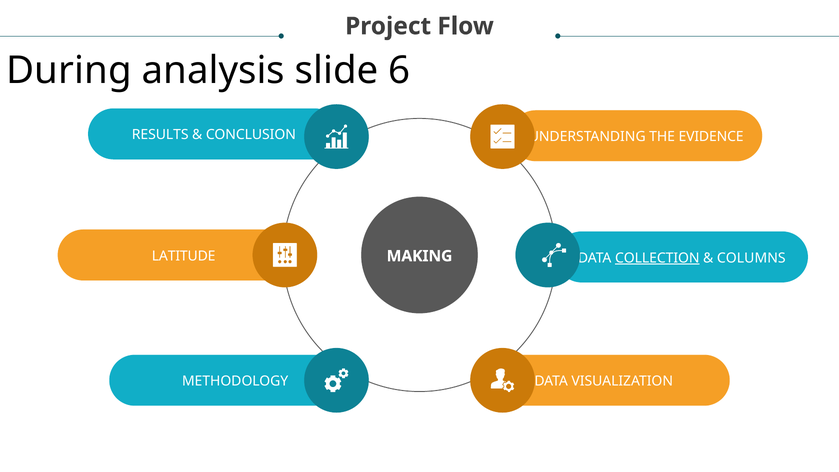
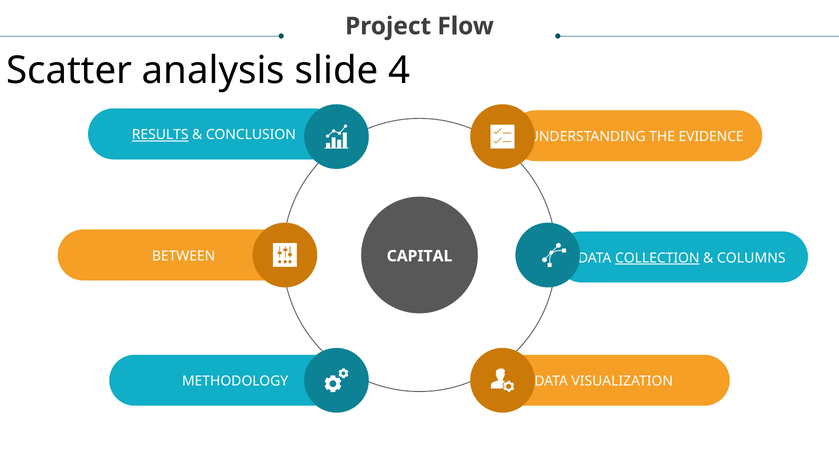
During: During -> Scatter (69, 70)
6: 6 -> 4 (399, 70)
RESULTS underline: none -> present (160, 135)
LATITUDE: LATITUDE -> BETWEEN (184, 256)
MAKING: MAKING -> CAPITAL (419, 256)
